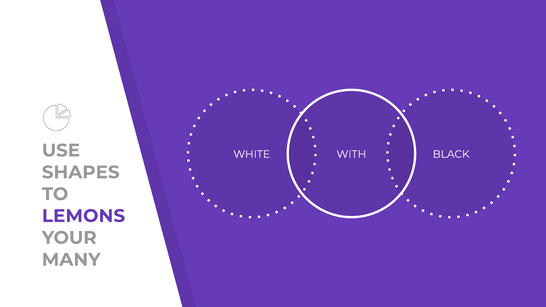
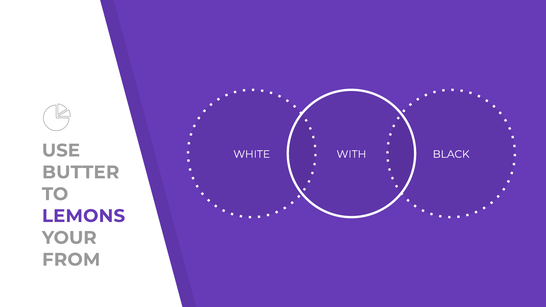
SHAPES: SHAPES -> BUTTER (81, 172)
MANY: MANY -> FROM (71, 260)
